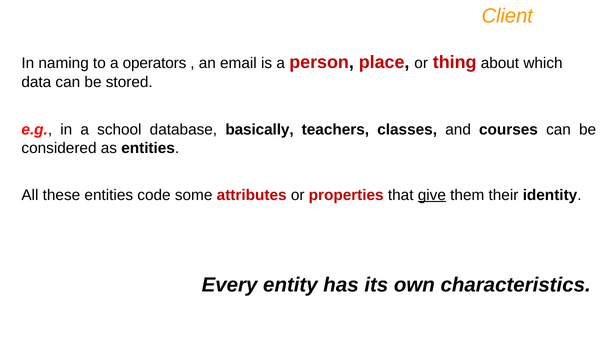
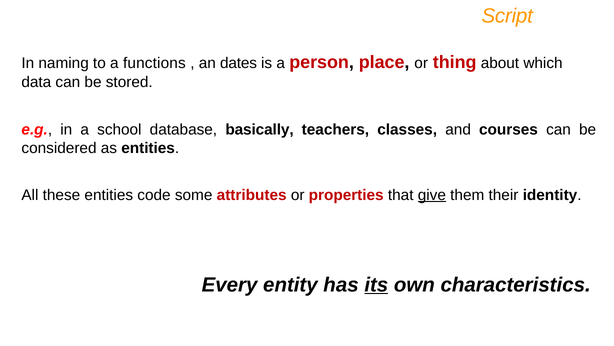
Client: Client -> Script (507, 16)
operators: operators -> functions (154, 63)
email: email -> dates (239, 63)
its underline: none -> present (376, 284)
